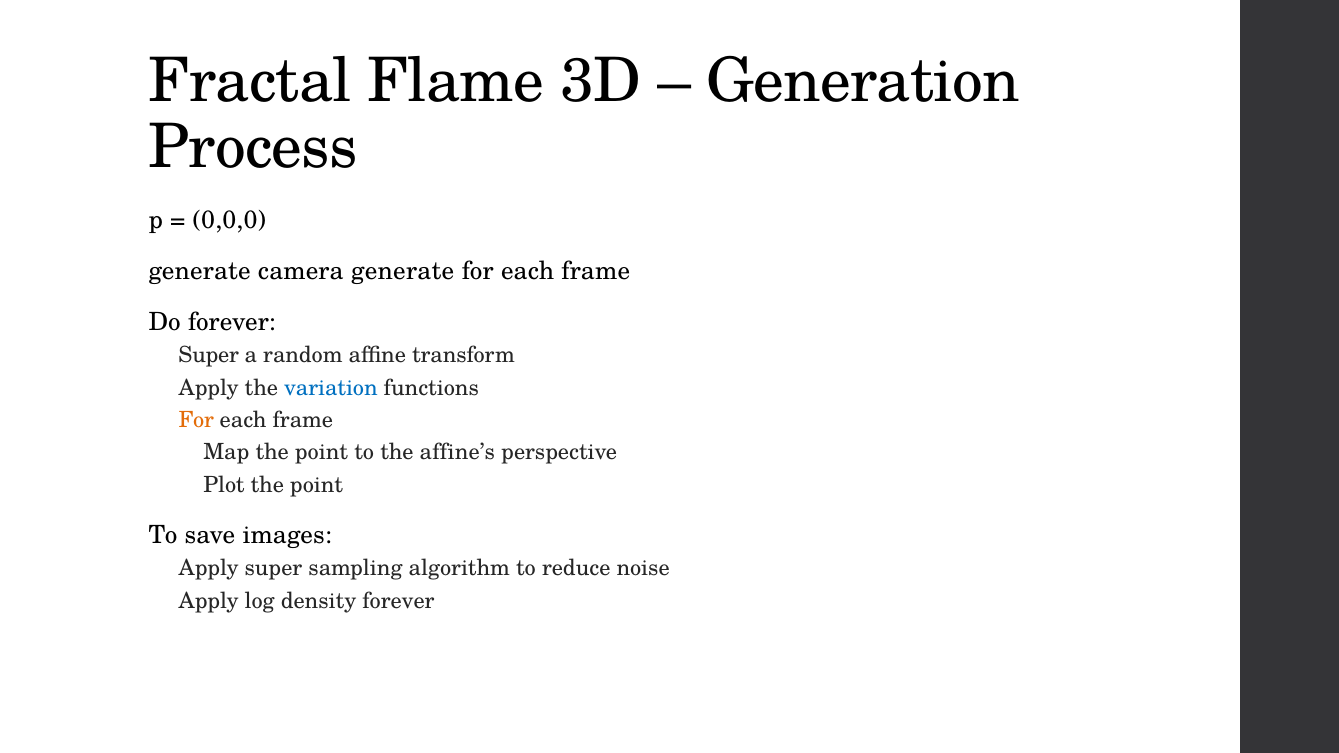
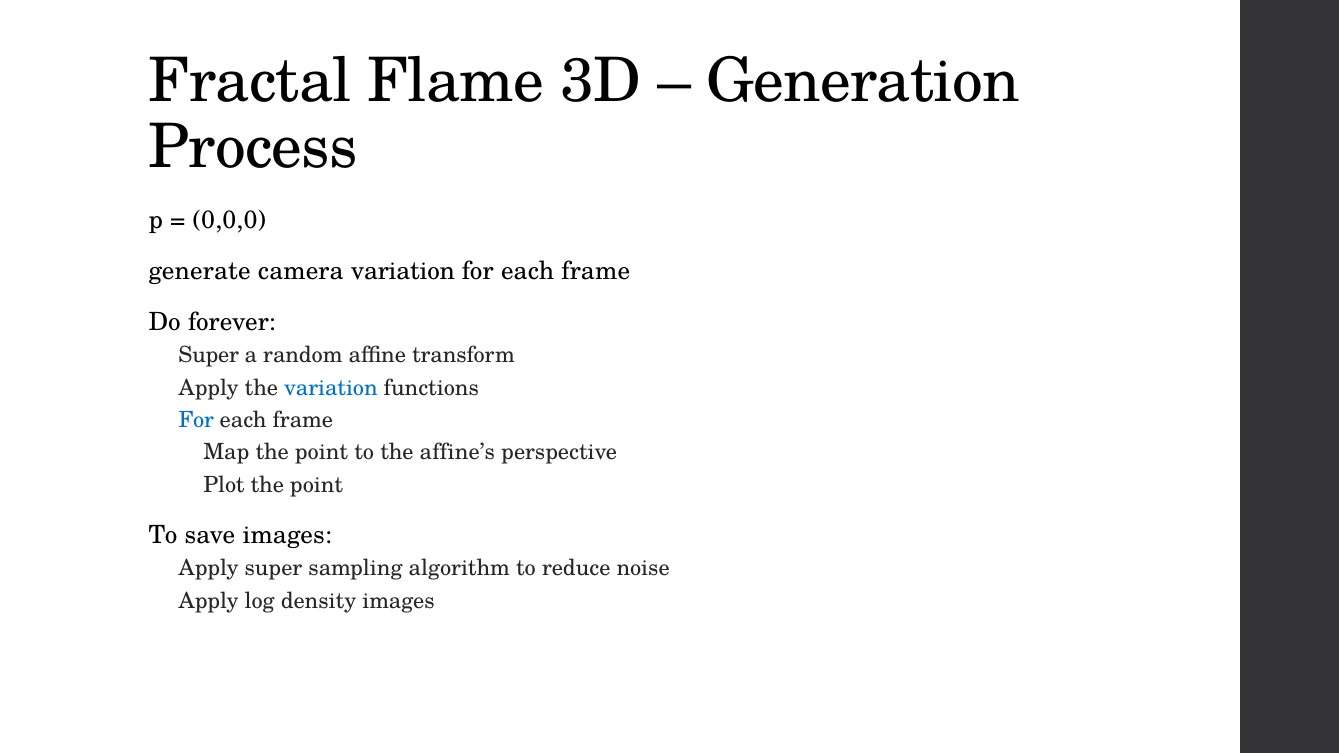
camera generate: generate -> variation (403, 271)
For colour: orange -> blue (196, 420)
density forever: forever -> images (398, 601)
